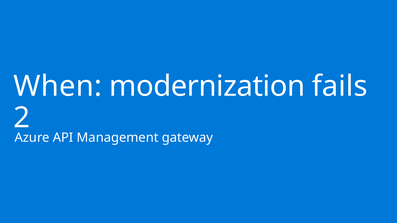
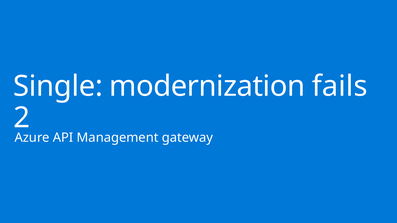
When: When -> Single (58, 86)
